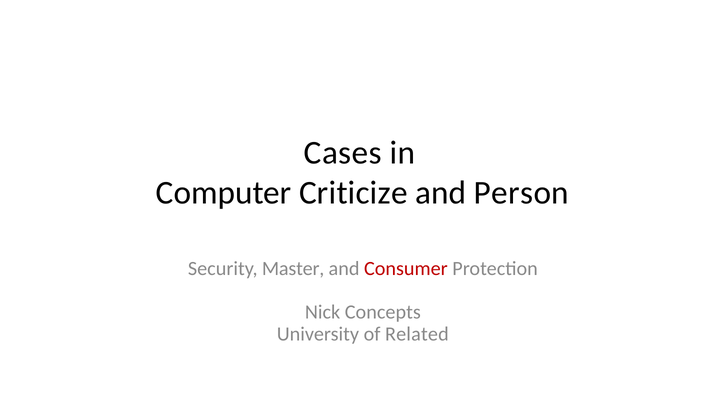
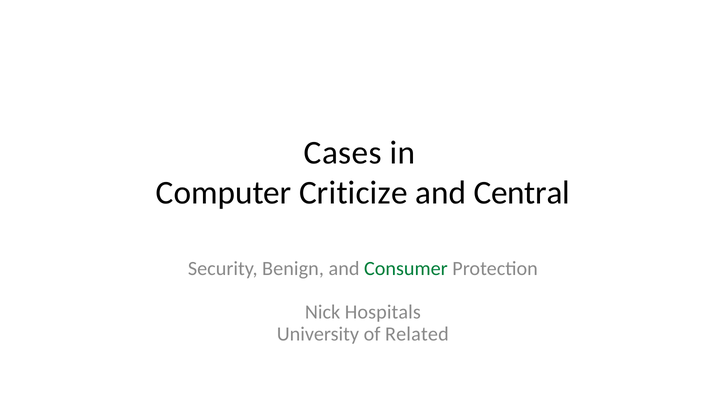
Person: Person -> Central (522, 193)
Master: Master -> Benign (293, 269)
Consumer colour: red -> green (406, 269)
Concepts: Concepts -> Hospitals (383, 313)
